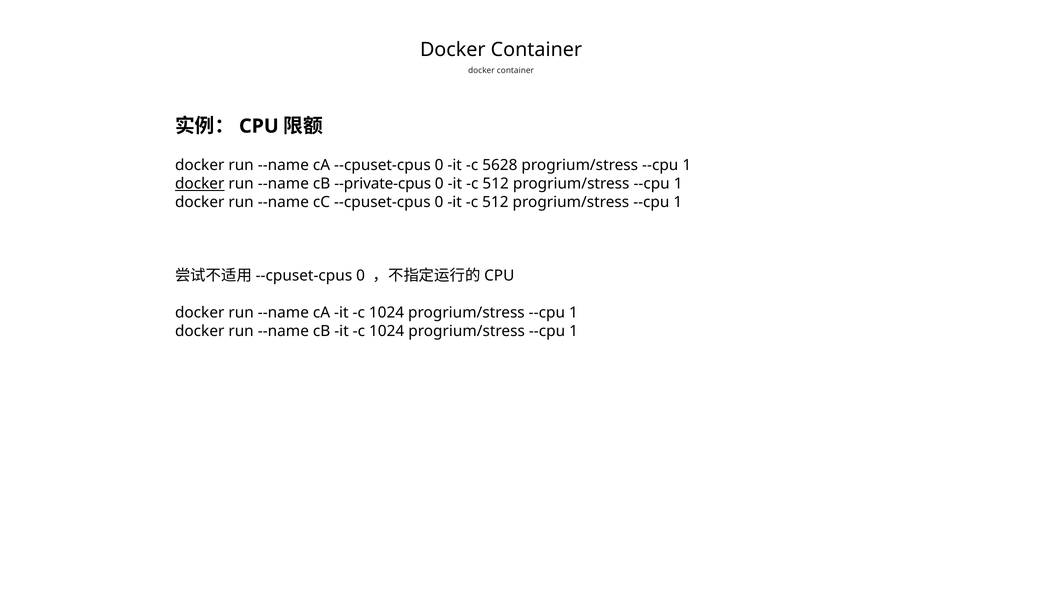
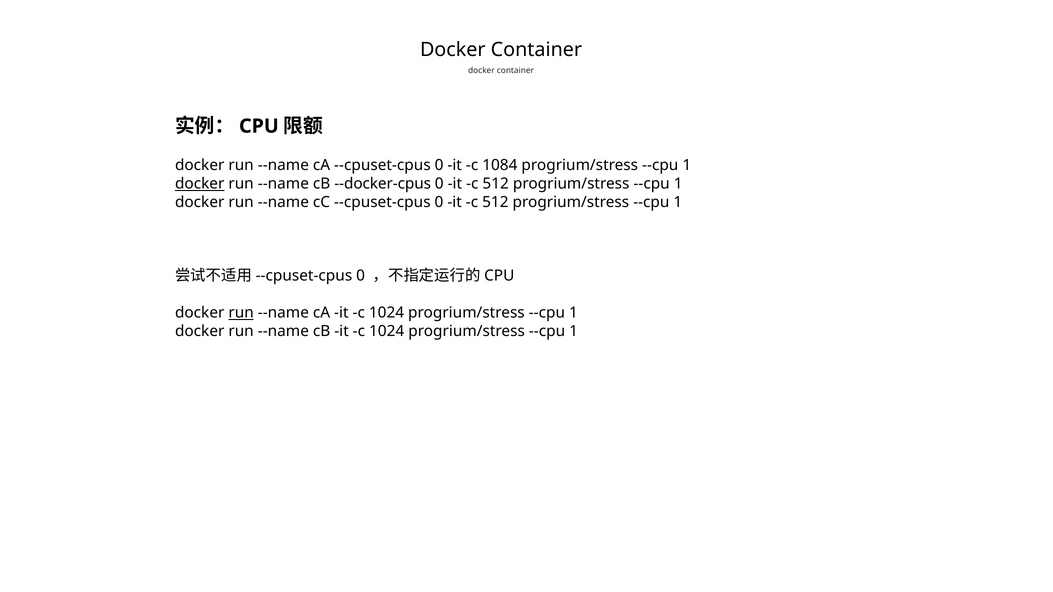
5628: 5628 -> 1084 (500, 165)
--private-cpus: --private-cpus -> --docker-cpus (383, 184)
run underline: none -> present (241, 313)
